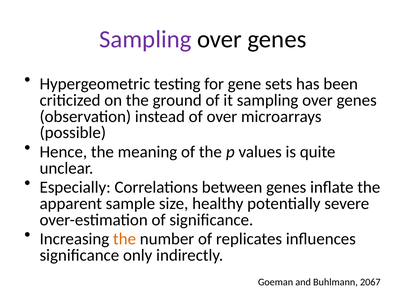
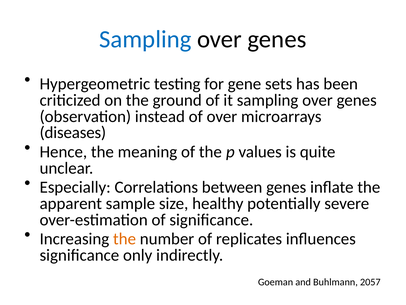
Sampling colour: purple -> blue (145, 39)
possible: possible -> diseases (73, 132)
2067: 2067 -> 2057 (370, 282)
